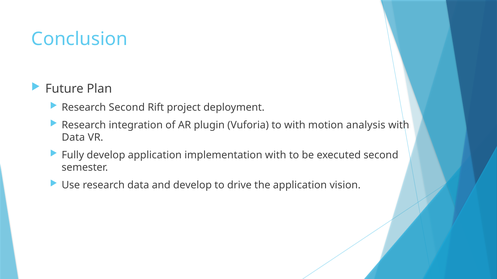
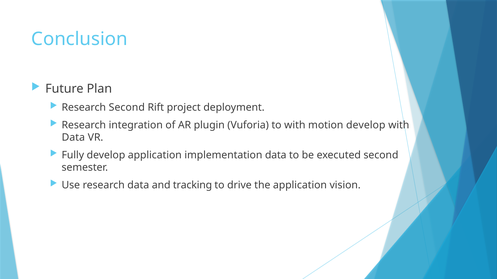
motion analysis: analysis -> develop (366, 125)
implementation with: with -> data (276, 155)
and develop: develop -> tracking (193, 185)
